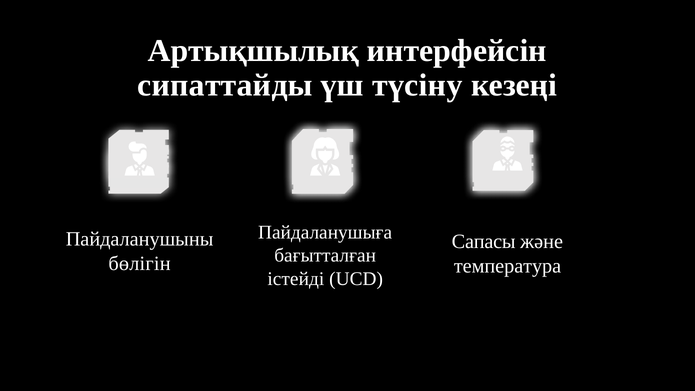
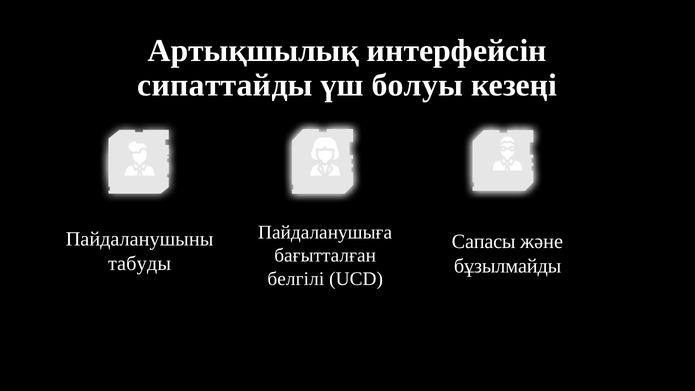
түсіну: түсіну -> болуы (417, 85)
бөлігін: бөлігін -> табуды (140, 264)
температура: температура -> бұзылмайды (508, 266)
істейді: істейді -> белгілі (296, 279)
